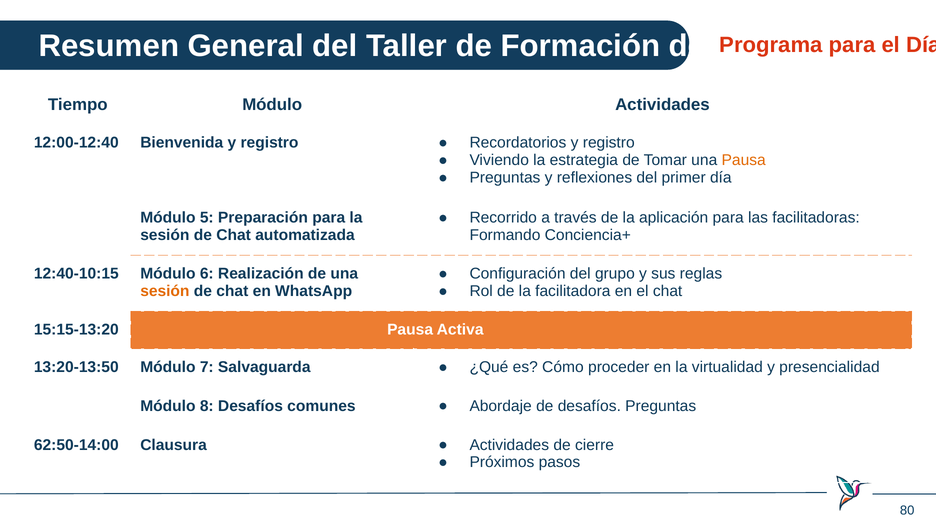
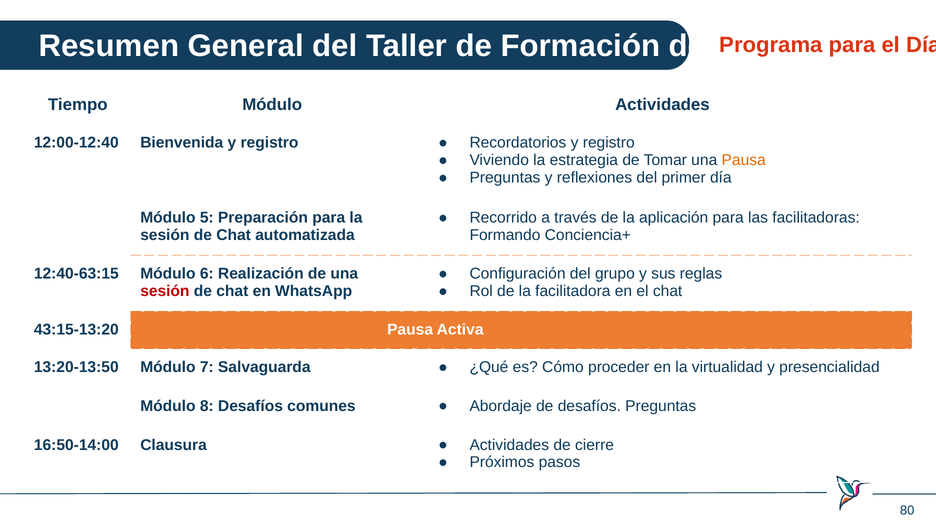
12:40-10:15: 12:40-10:15 -> 12:40-63:15 (76, 274)
sesión colour: orange -> red (165, 291)
15:15-13:20: 15:15-13:20 -> 43:15-13:20 (76, 330)
62:50-14:00: 62:50-14:00 -> 16:50-14:00 (76, 445)
